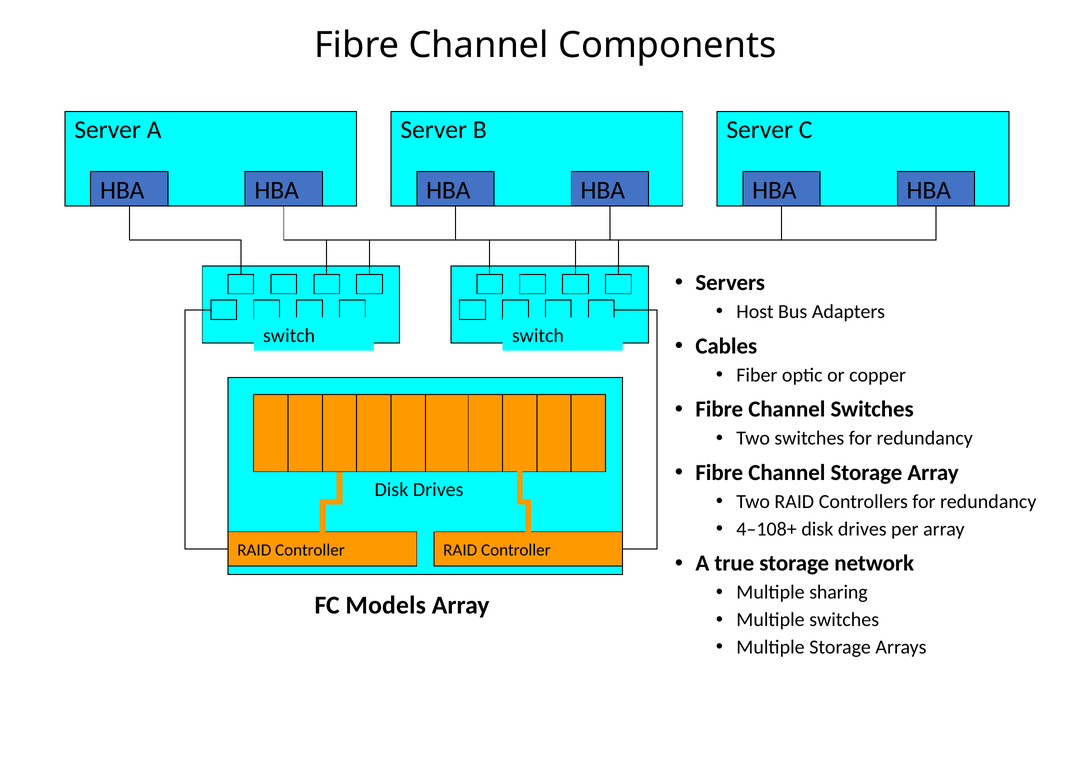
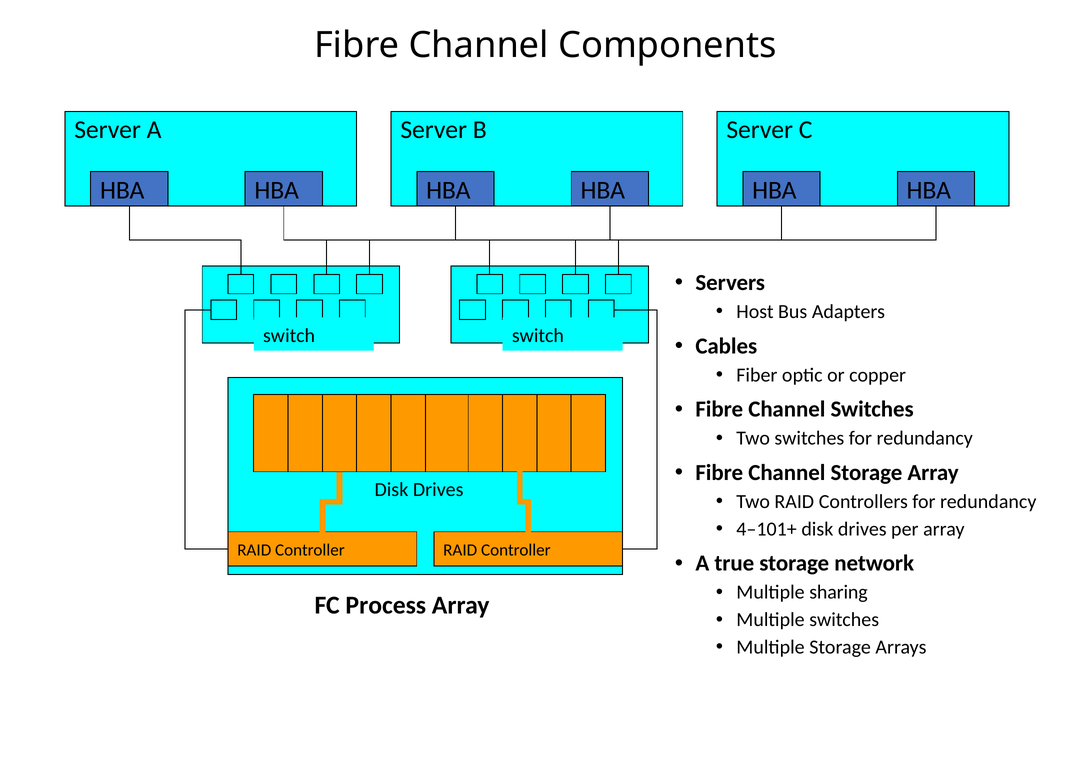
4–108+: 4–108+ -> 4–101+ (767, 529)
Models: Models -> Process (386, 605)
